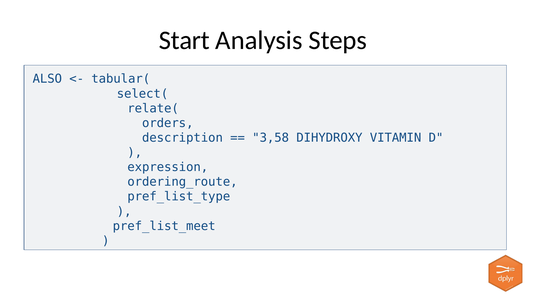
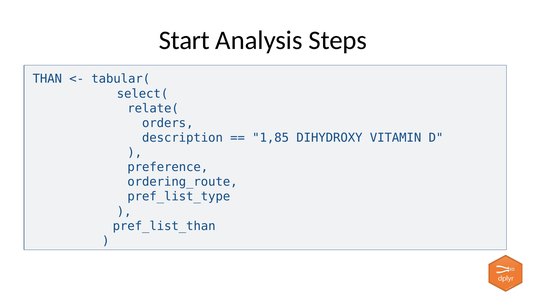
ALSO: ALSO -> THAN (47, 79)
3,58: 3,58 -> 1,85 (271, 137)
expression: expression -> preference (168, 167)
pref_list_meet: pref_list_meet -> pref_list_than (164, 226)
